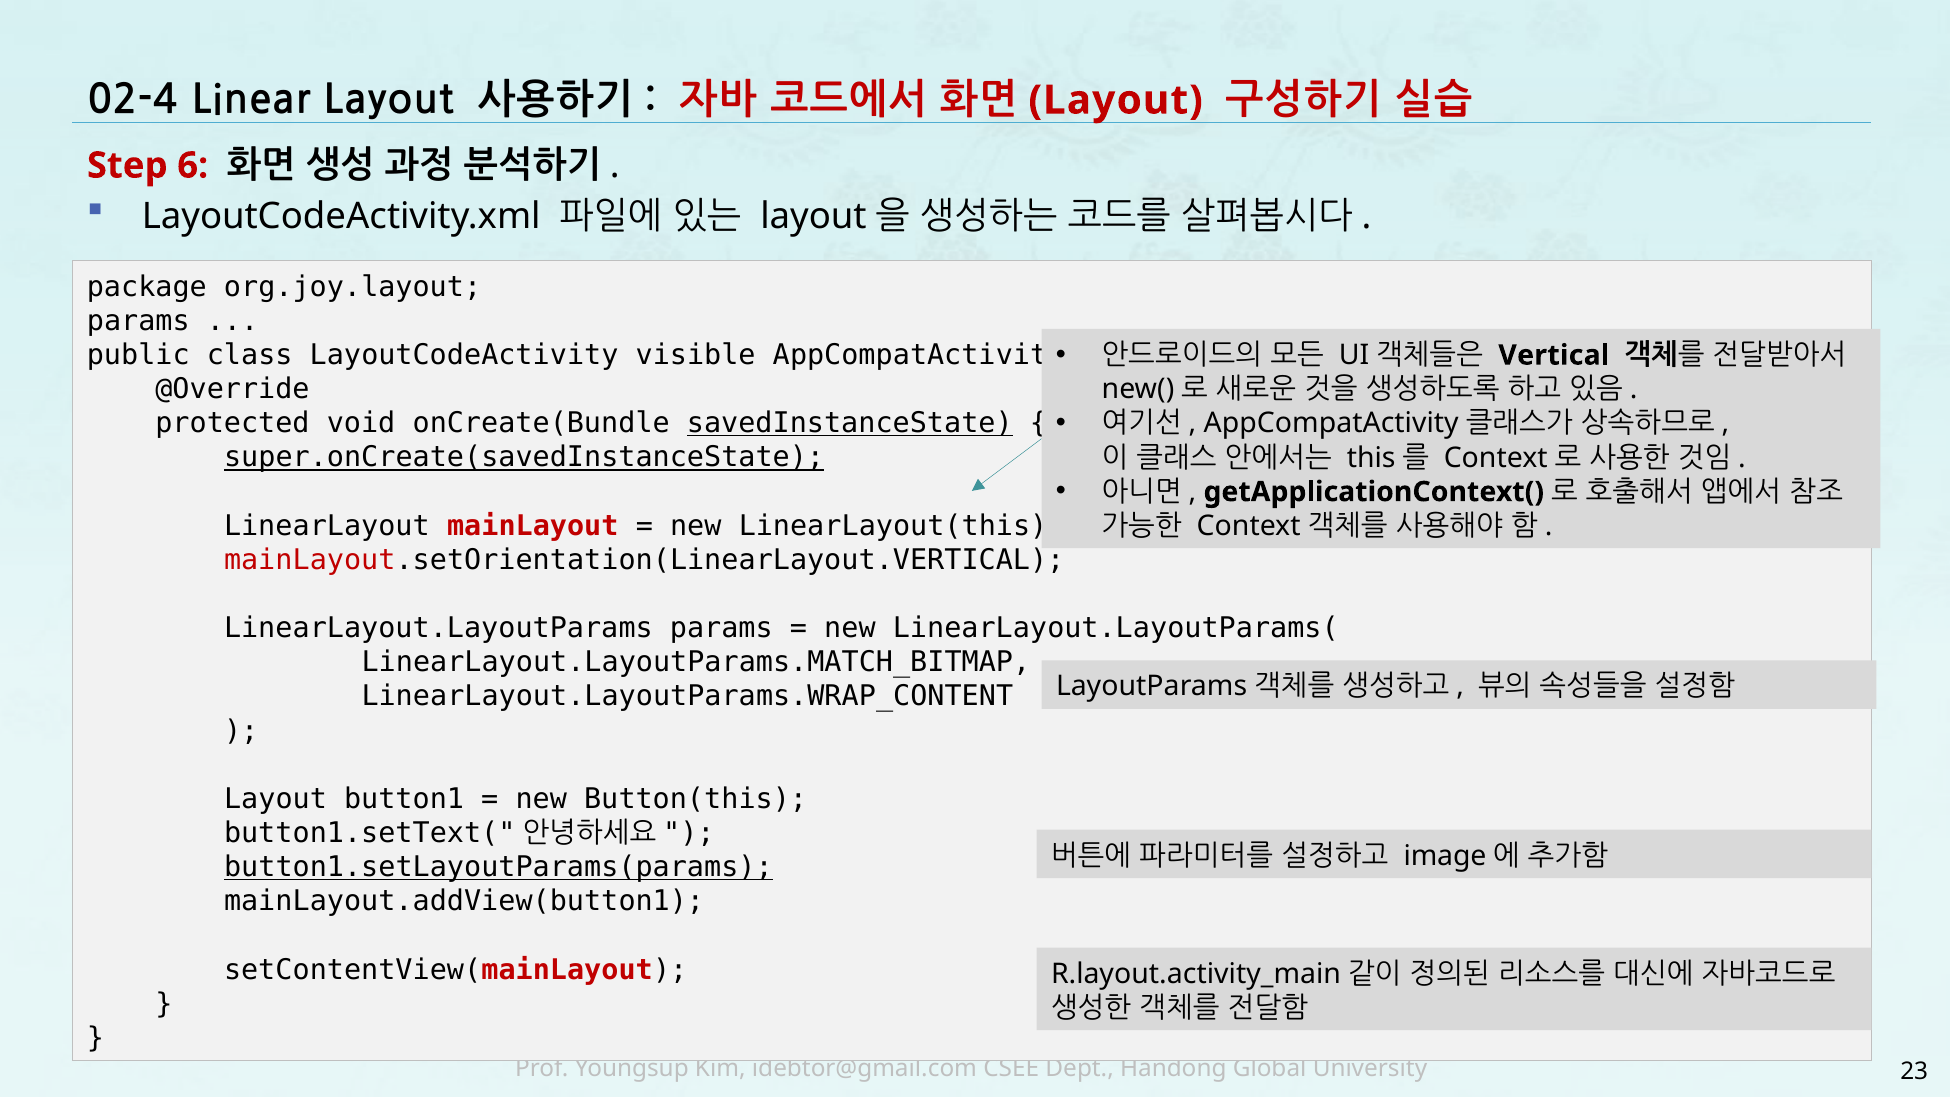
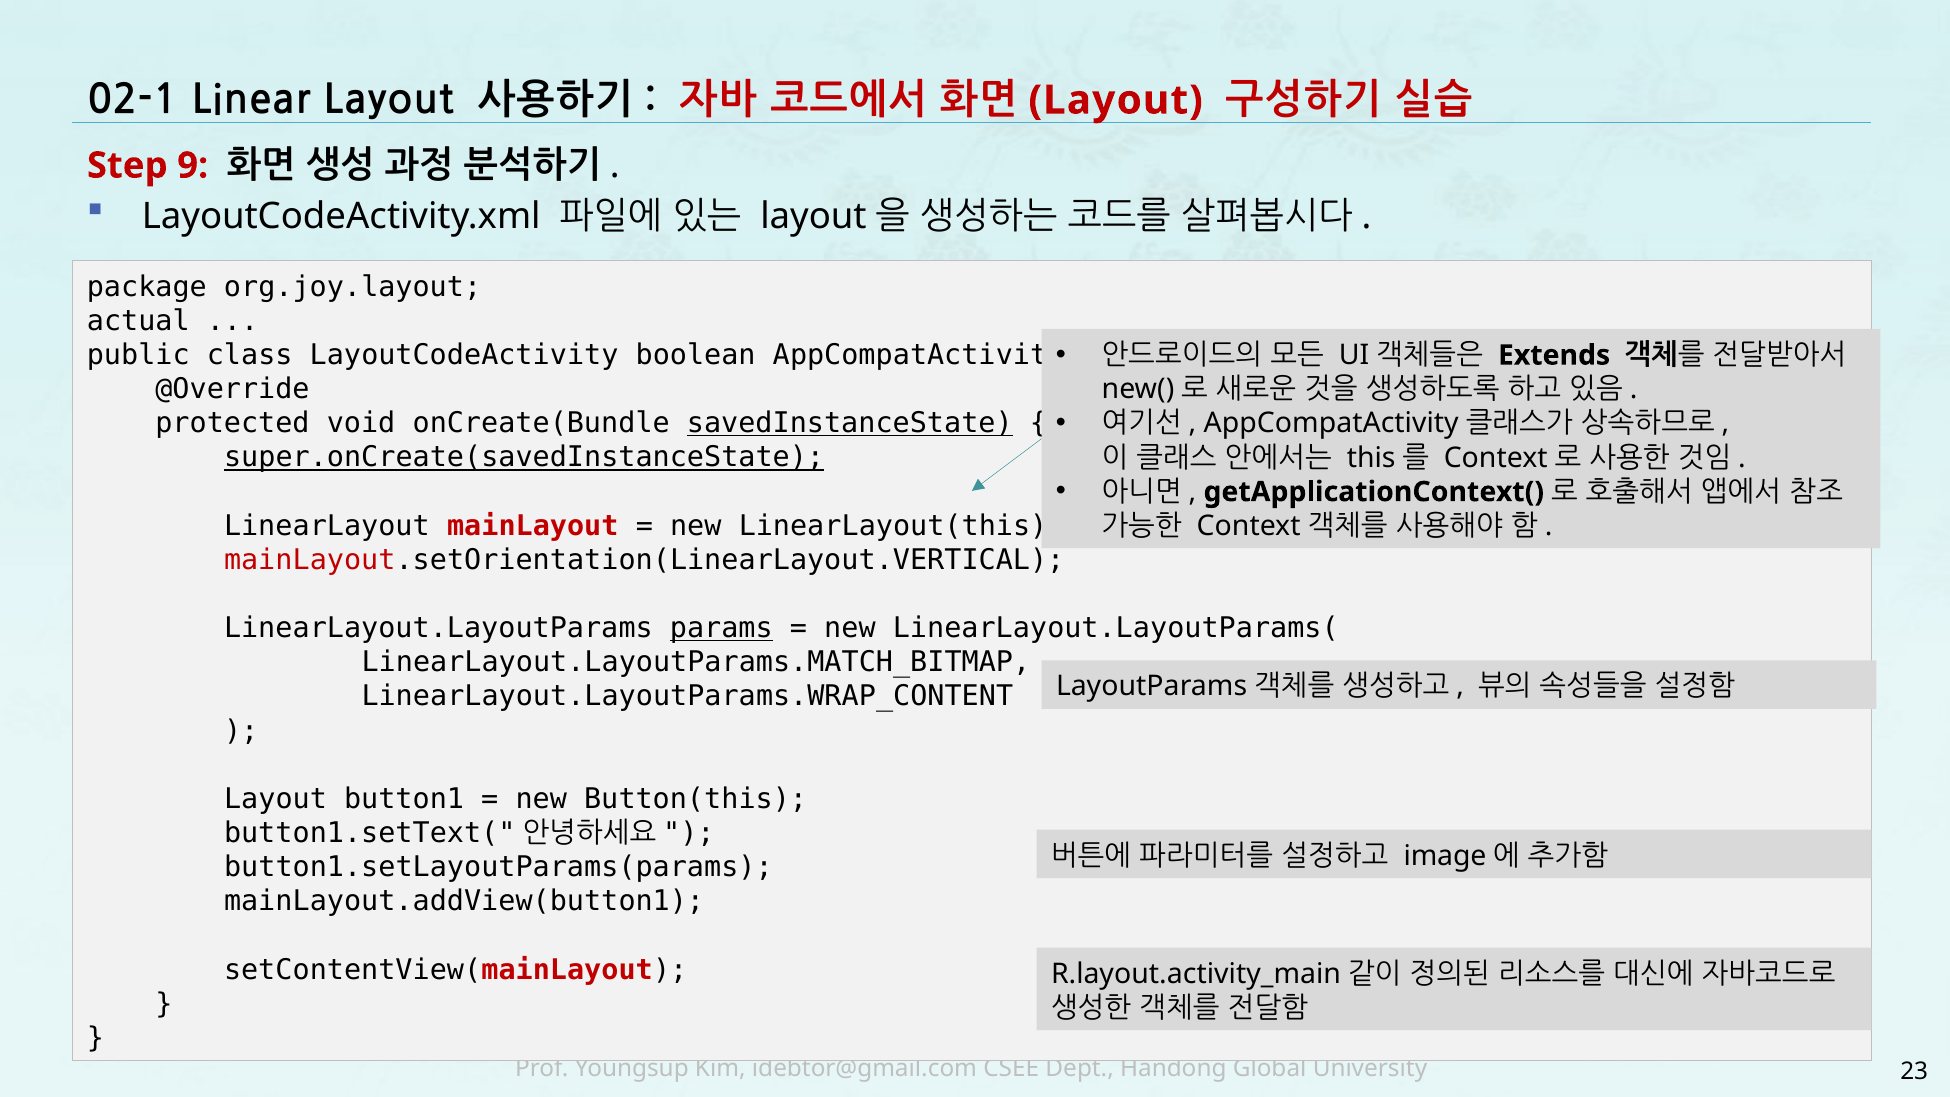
02-4: 02-4 -> 02-1 (133, 100)
6: 6 -> 9 (193, 166)
params: params -> actual (138, 321)
Vertical: Vertical -> Extends (1554, 355)
visible: visible -> boolean (696, 355)
params underline: none -> present (721, 628)
button1.setLayoutParams(params underline: present -> none (498, 867)
